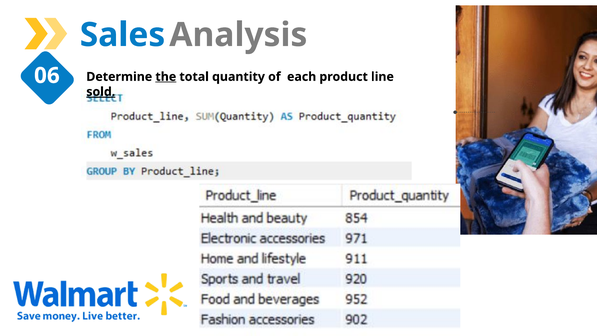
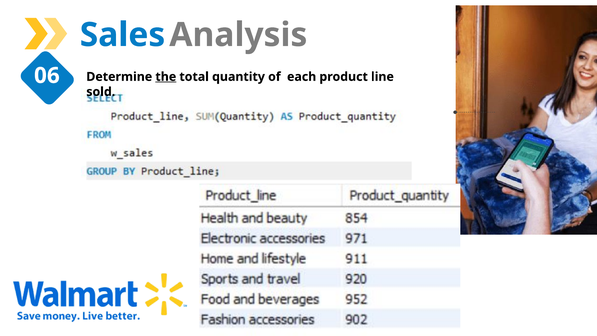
sold underline: present -> none (101, 92)
